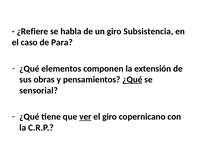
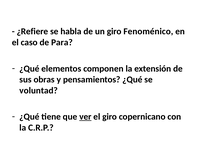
Subsistencia: Subsistencia -> Fenoménico (148, 31)
¿Qué underline: present -> none (132, 80)
sensorial: sensorial -> voluntad (39, 91)
